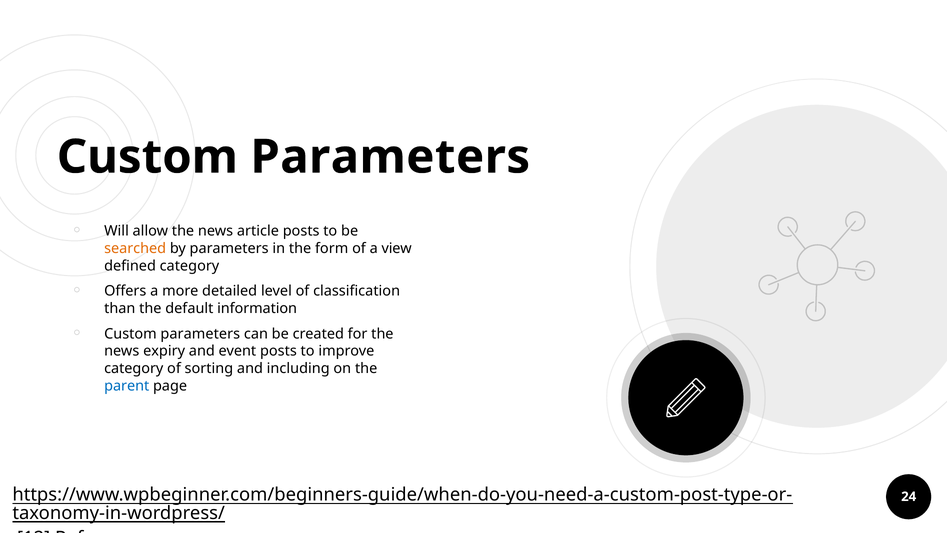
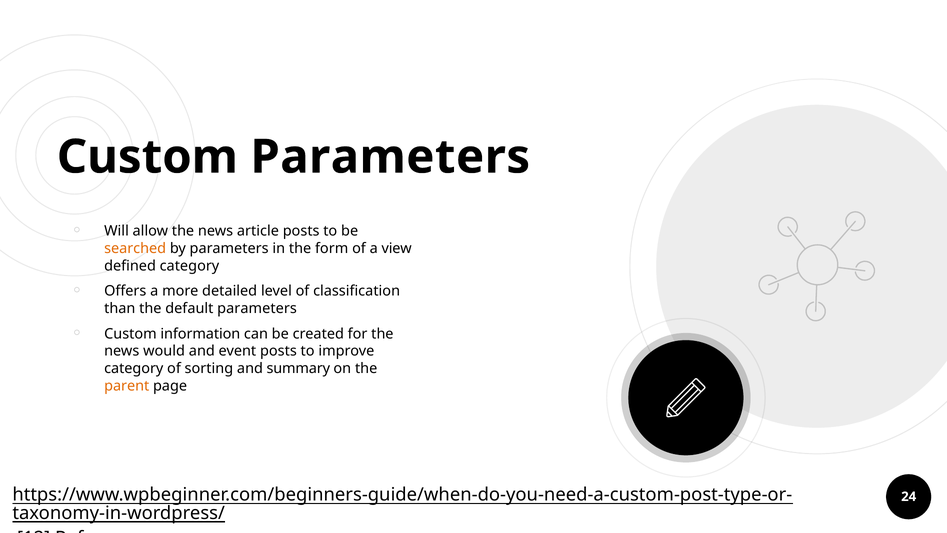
default information: information -> parameters (257, 308)
parameters: parameters -> information (200, 334)
expiry: expiry -> would (164, 351)
including: including -> summary (298, 368)
parent colour: blue -> orange (127, 386)
